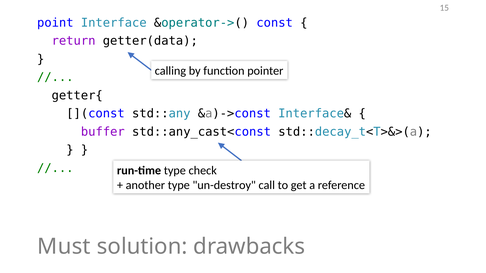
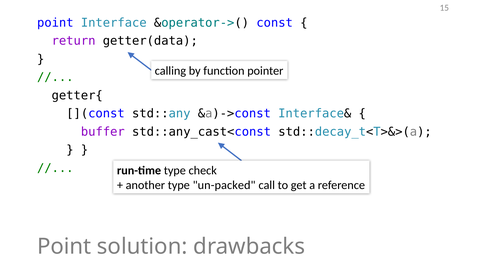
un-destroy: un-destroy -> un-packed (224, 185)
Must: Must -> Point (64, 247)
